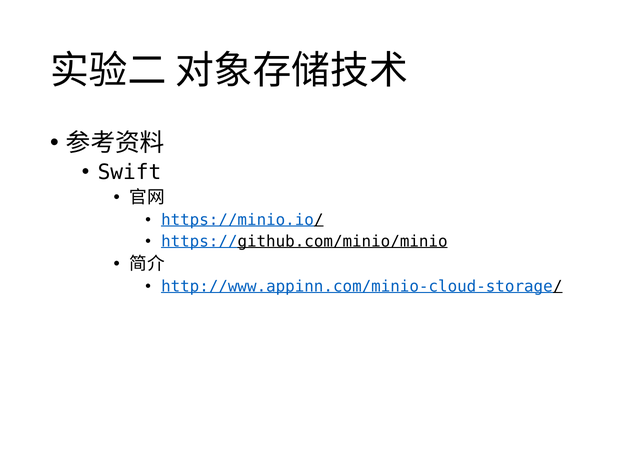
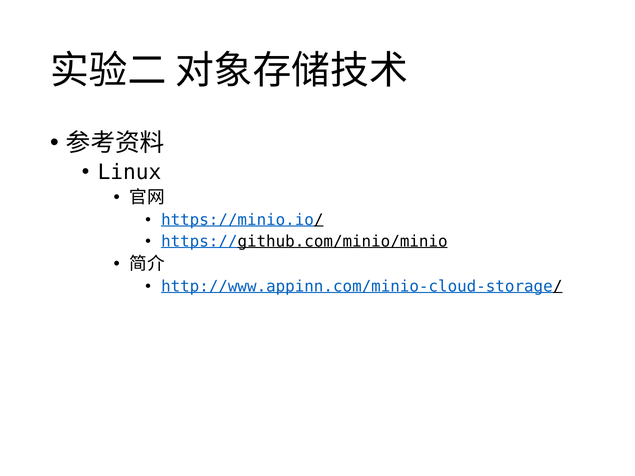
Swift: Swift -> Linux (129, 172)
